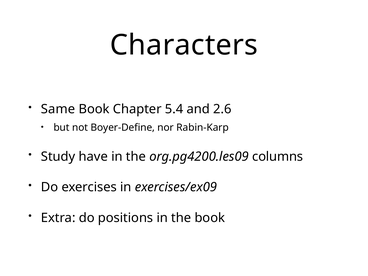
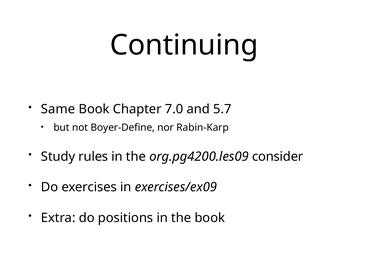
Characters: Characters -> Continuing (184, 45)
5.4: 5.4 -> 7.0 (174, 109)
2.6: 2.6 -> 5.7 (222, 109)
have: have -> rules (93, 157)
columns: columns -> consider (278, 157)
